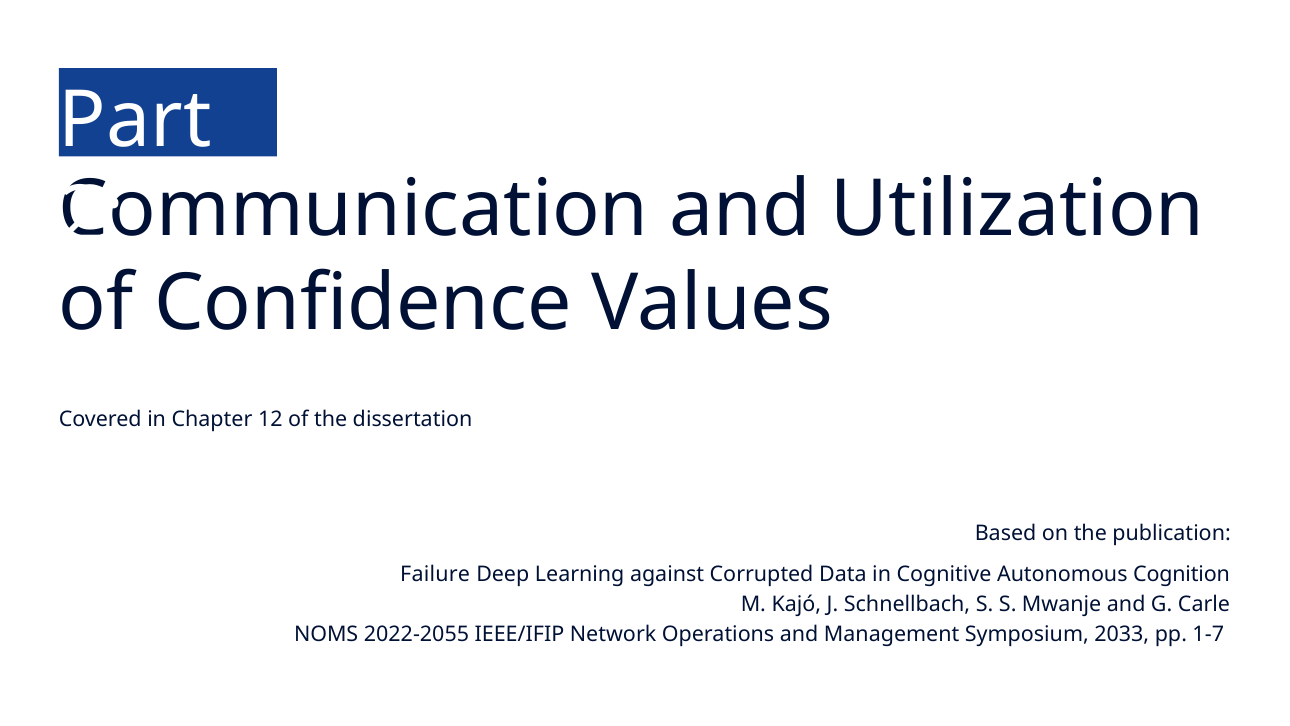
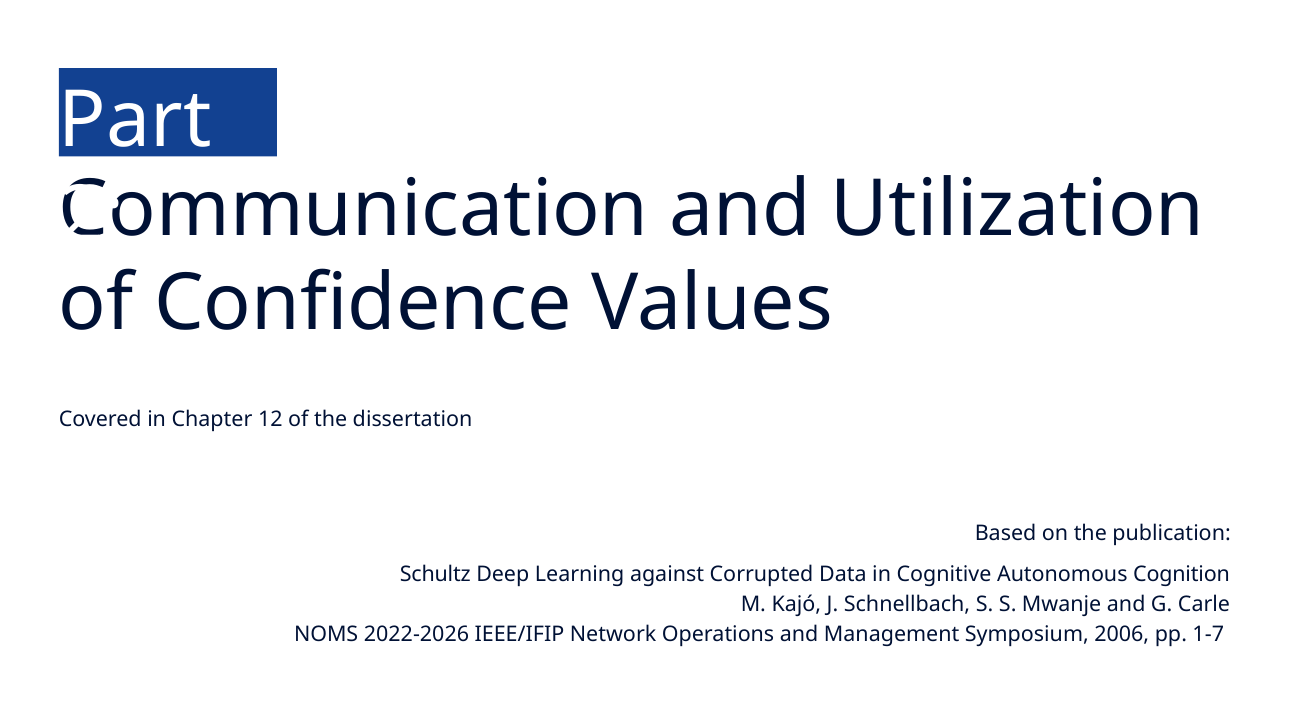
Failure: Failure -> Schultz (435, 574)
2022-2055: 2022-2055 -> 2022-2026 (416, 634)
2033: 2033 -> 2006 (1122, 634)
